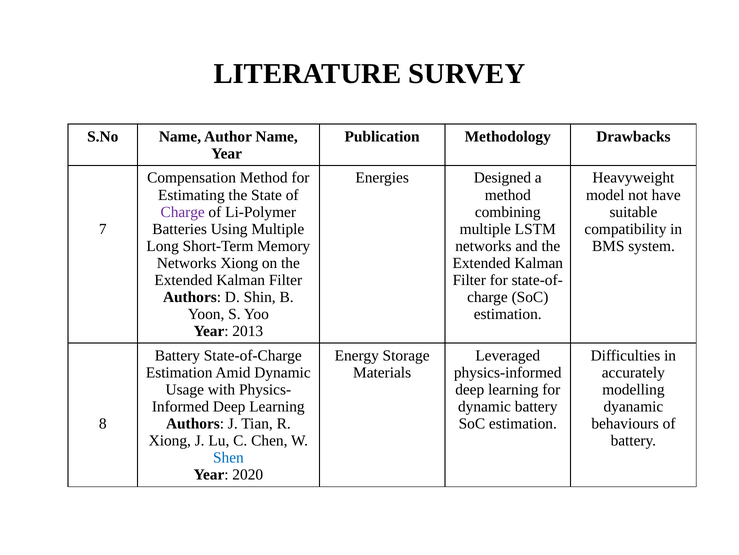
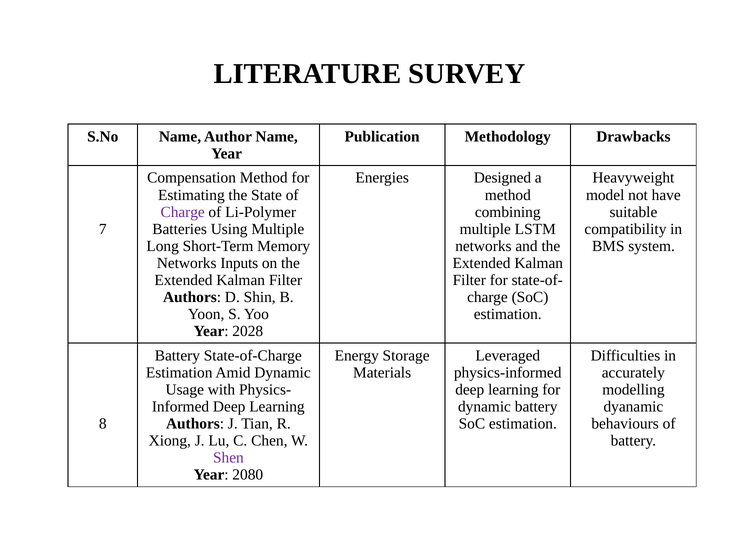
Networks Xiong: Xiong -> Inputs (239, 263)
2013: 2013 -> 2028 (248, 331)
Shen colour: blue -> purple (228, 457)
2020: 2020 -> 2080 (248, 474)
